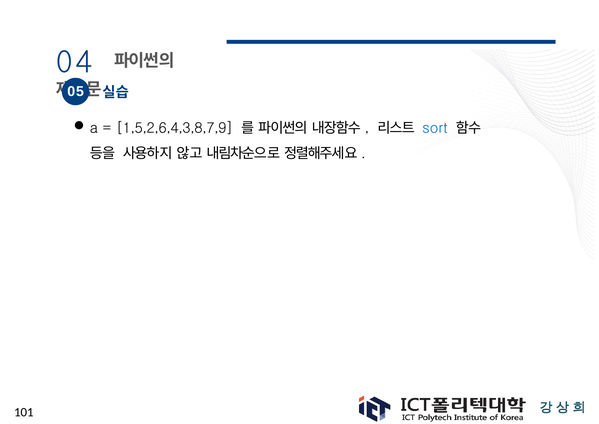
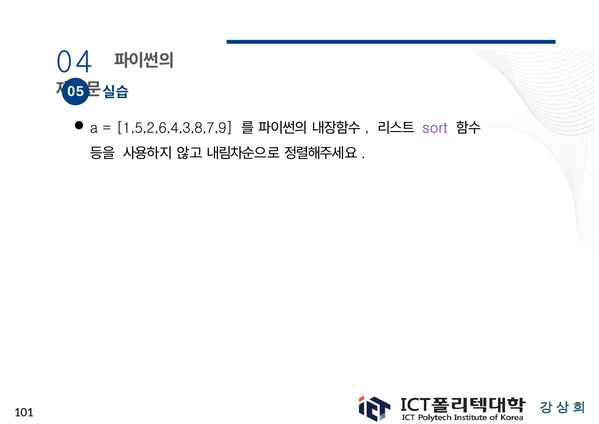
sort colour: blue -> purple (435, 128)
